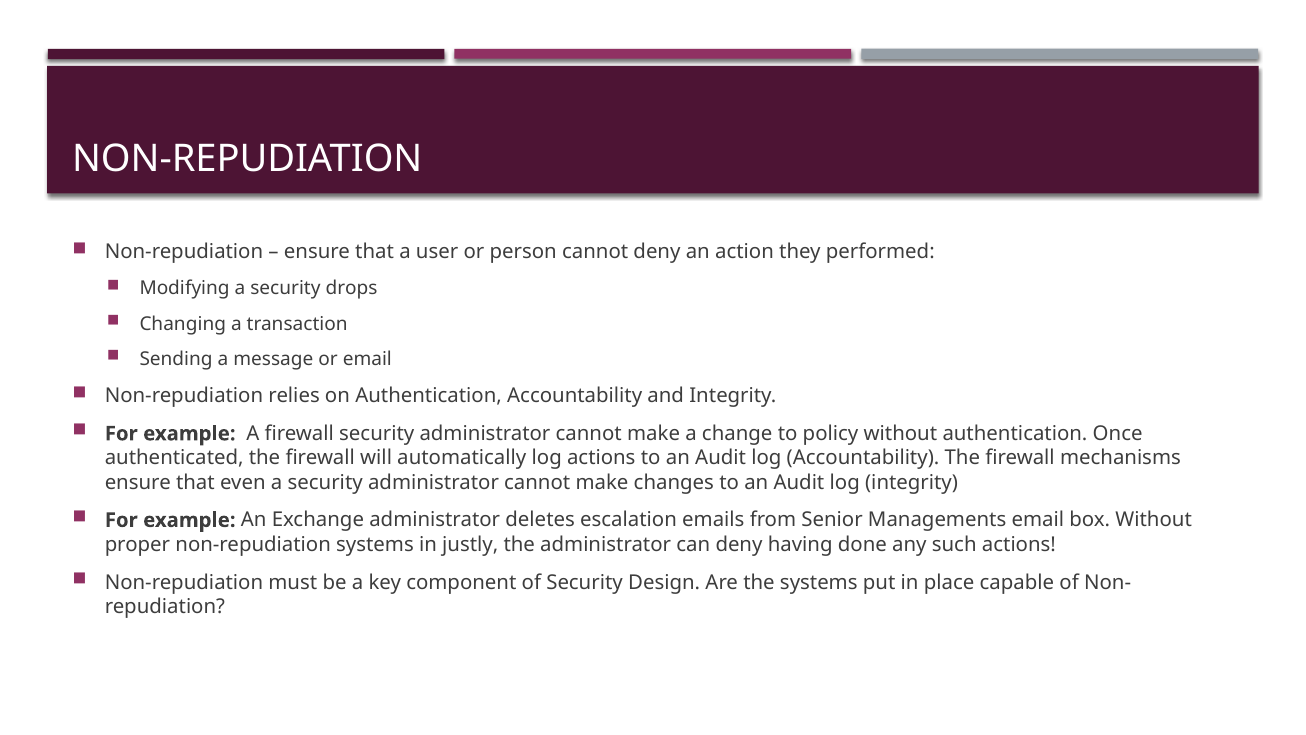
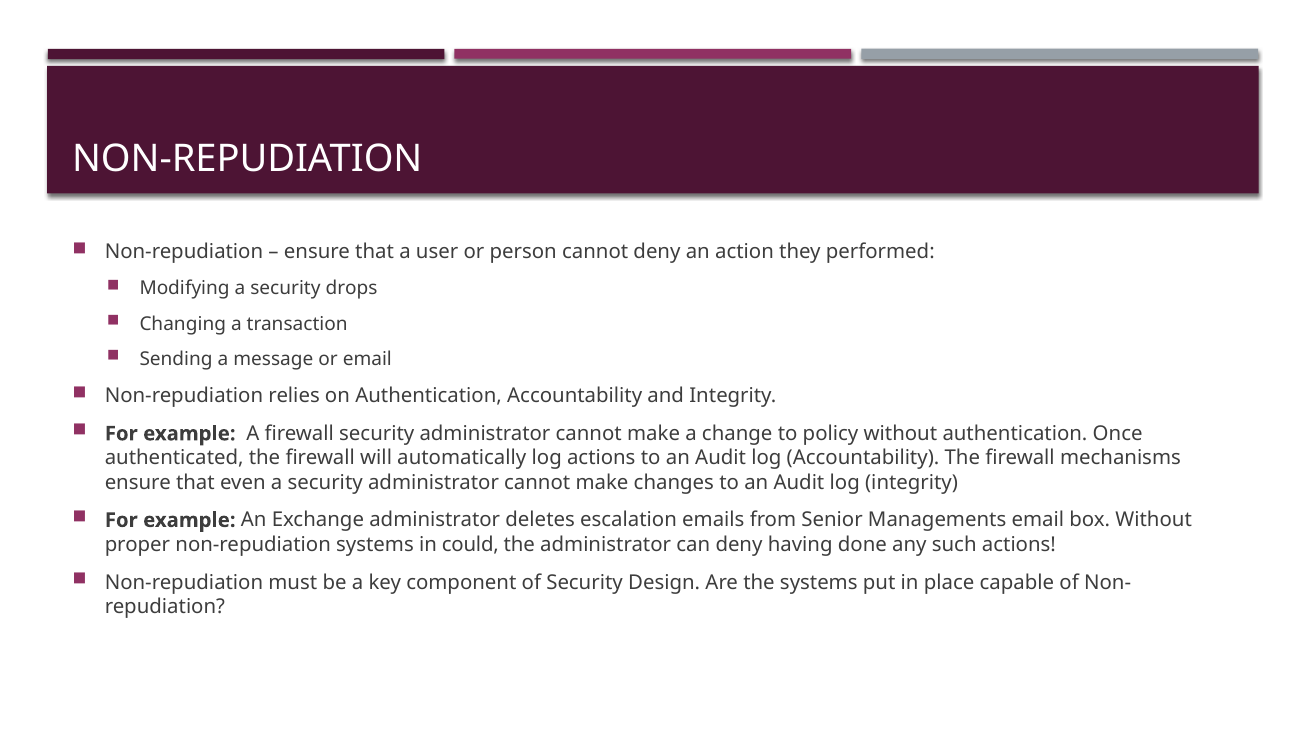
justly: justly -> could (470, 544)
